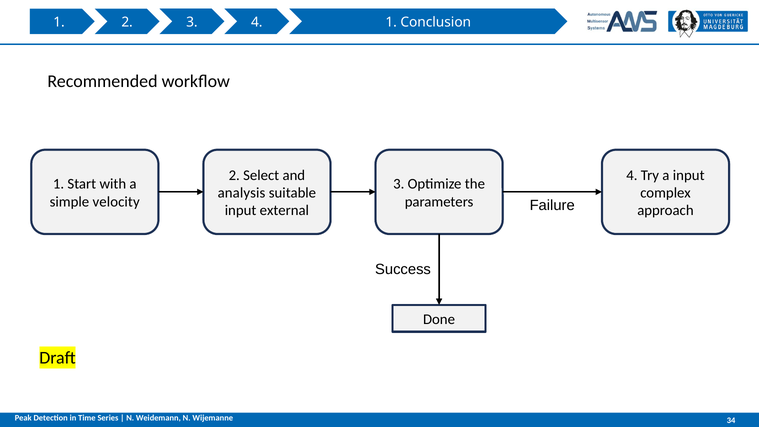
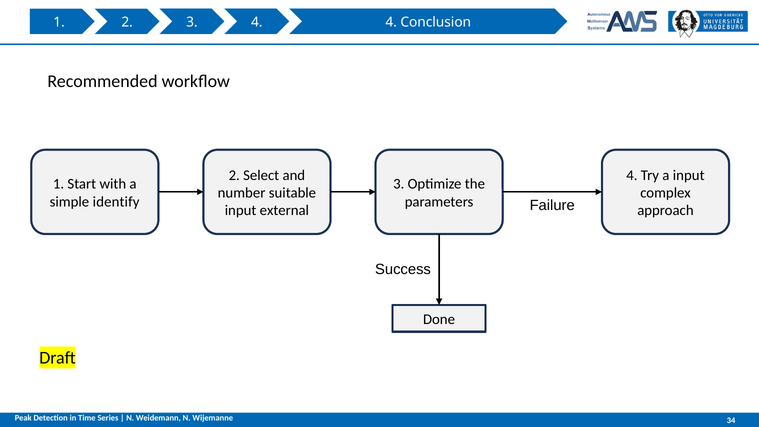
4 1: 1 -> 4 (391, 22)
analysis: analysis -> number (242, 193)
velocity: velocity -> identify (116, 202)
